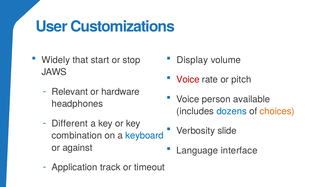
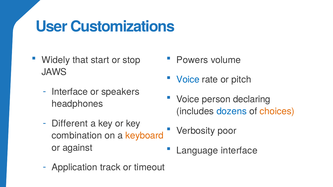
Display: Display -> Powers (192, 60)
Voice colour: red -> blue (188, 80)
Relevant: Relevant -> Interface (70, 92)
hardware: hardware -> speakers (120, 92)
available: available -> declaring (252, 99)
slide: slide -> poor (227, 131)
keyboard colour: blue -> orange (145, 136)
